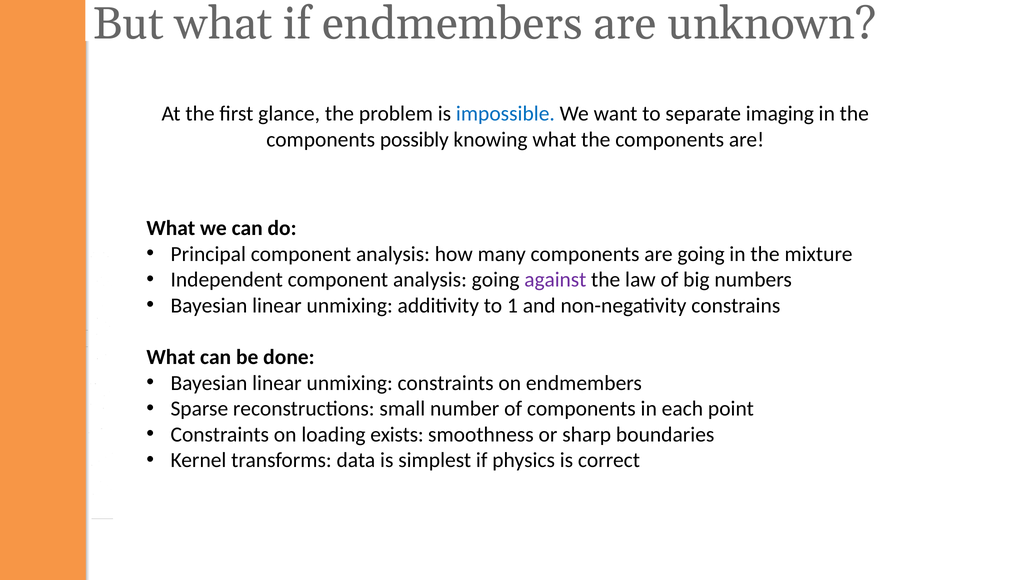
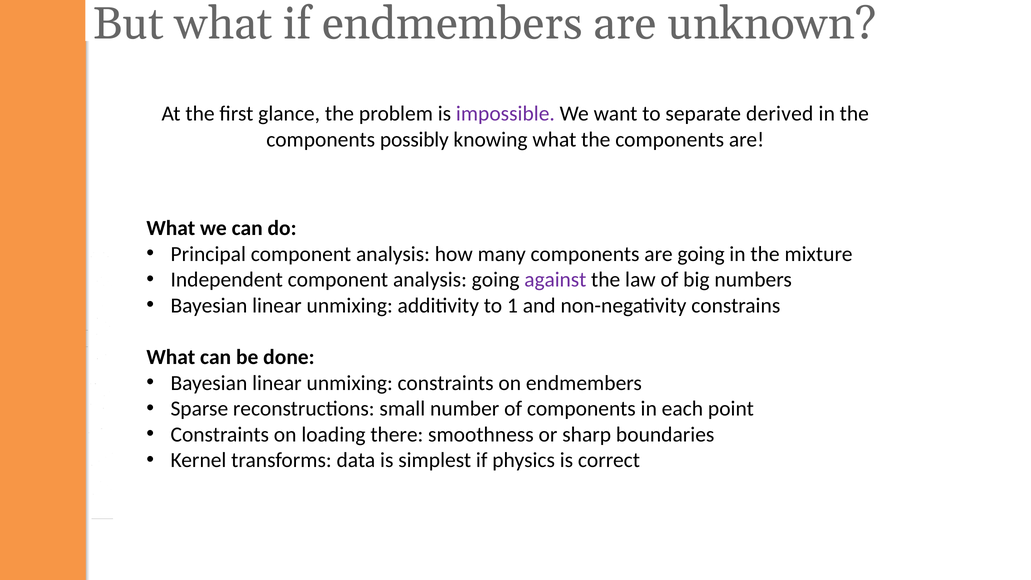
impossible colour: blue -> purple (505, 114)
imaging: imaging -> derived (780, 114)
exists: exists -> there (397, 434)
